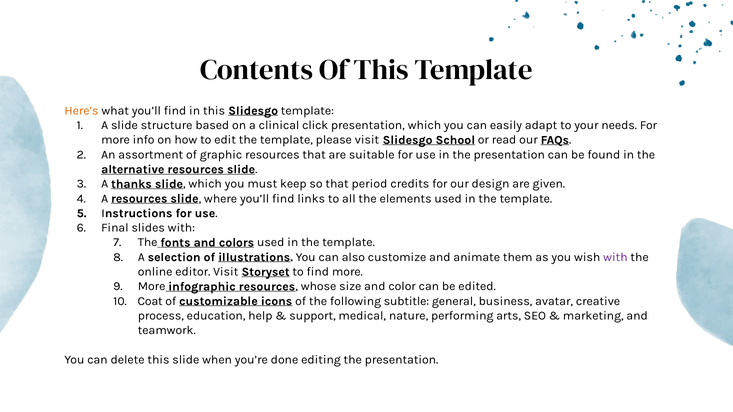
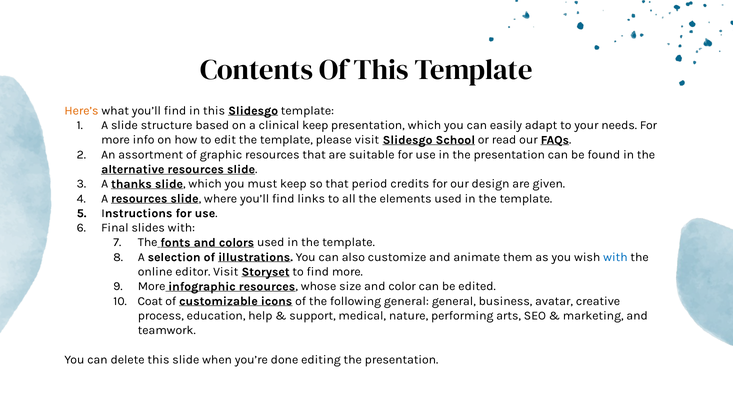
clinical click: click -> keep (315, 125)
with colour: purple -> blue (615, 257)
following subtitle: subtitle -> general (406, 301)
